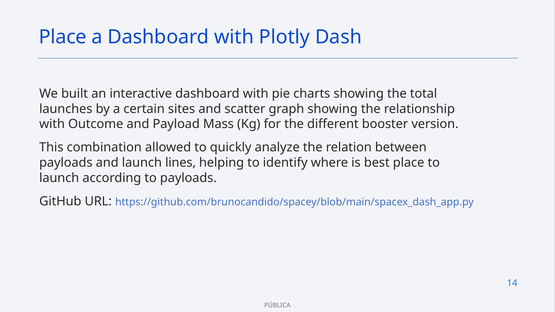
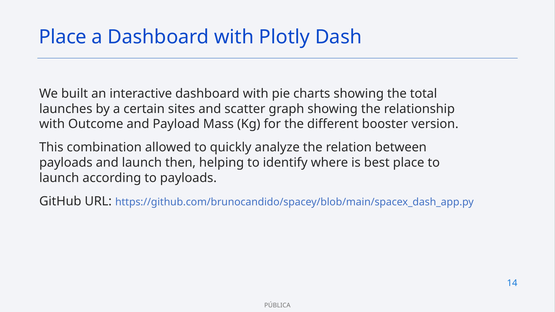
lines: lines -> then (180, 163)
